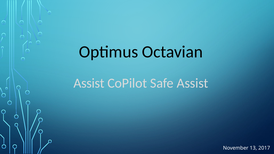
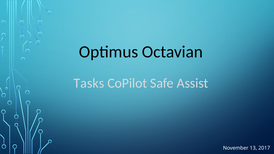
Assist: Assist -> Tasks (89, 83)
